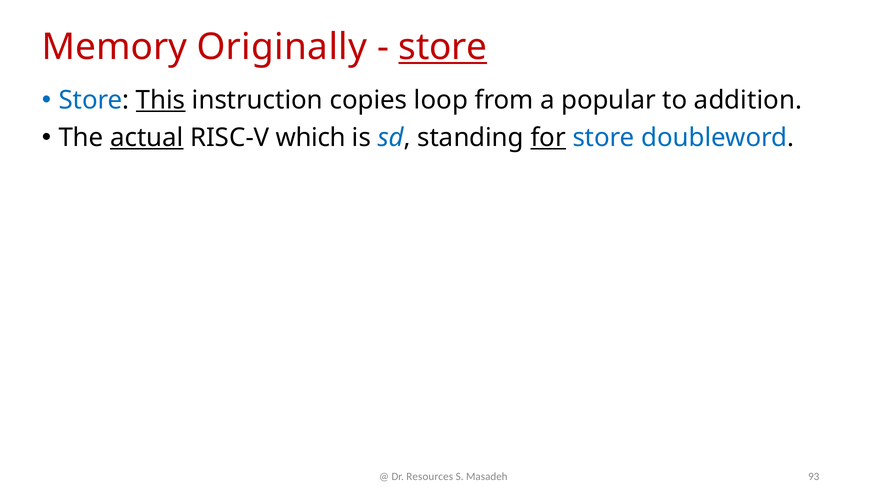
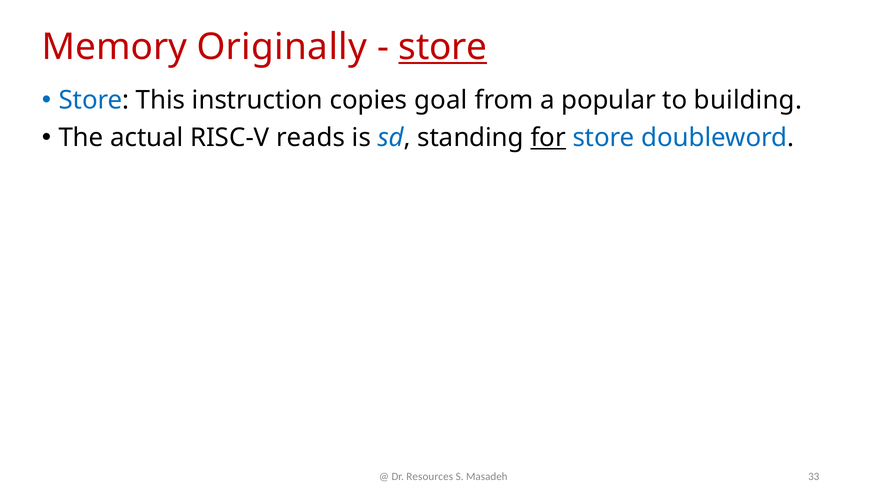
This underline: present -> none (161, 100)
loop: loop -> goal (441, 100)
addition: addition -> building (748, 100)
actual underline: present -> none (147, 138)
which: which -> reads (311, 138)
93: 93 -> 33 (814, 476)
